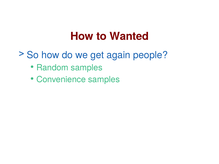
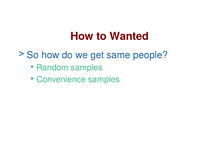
again: again -> same (119, 55)
